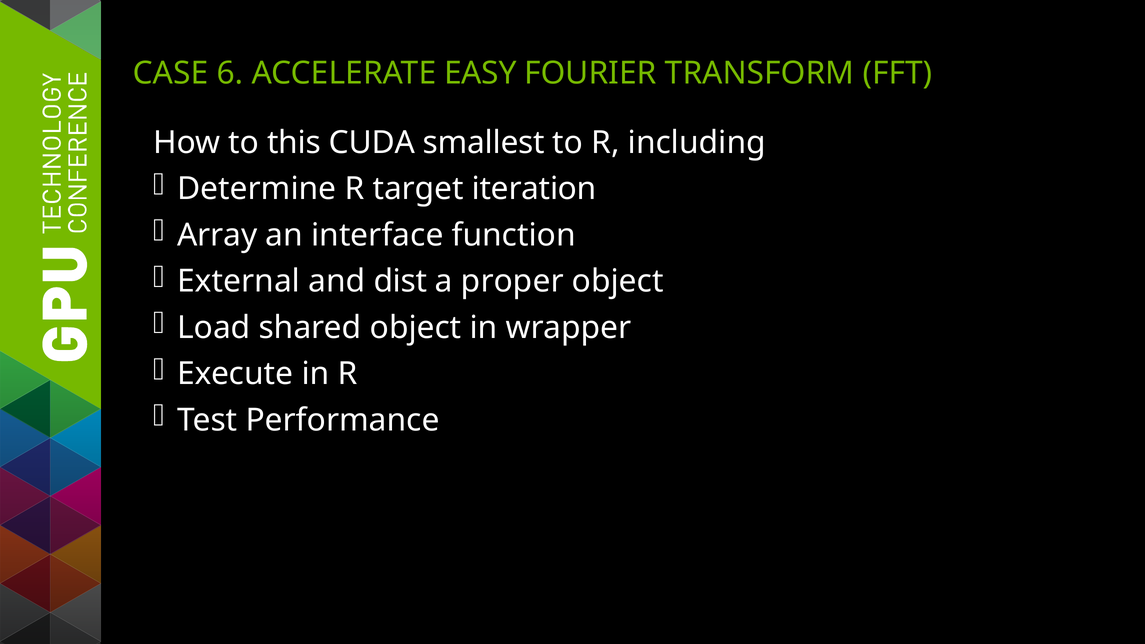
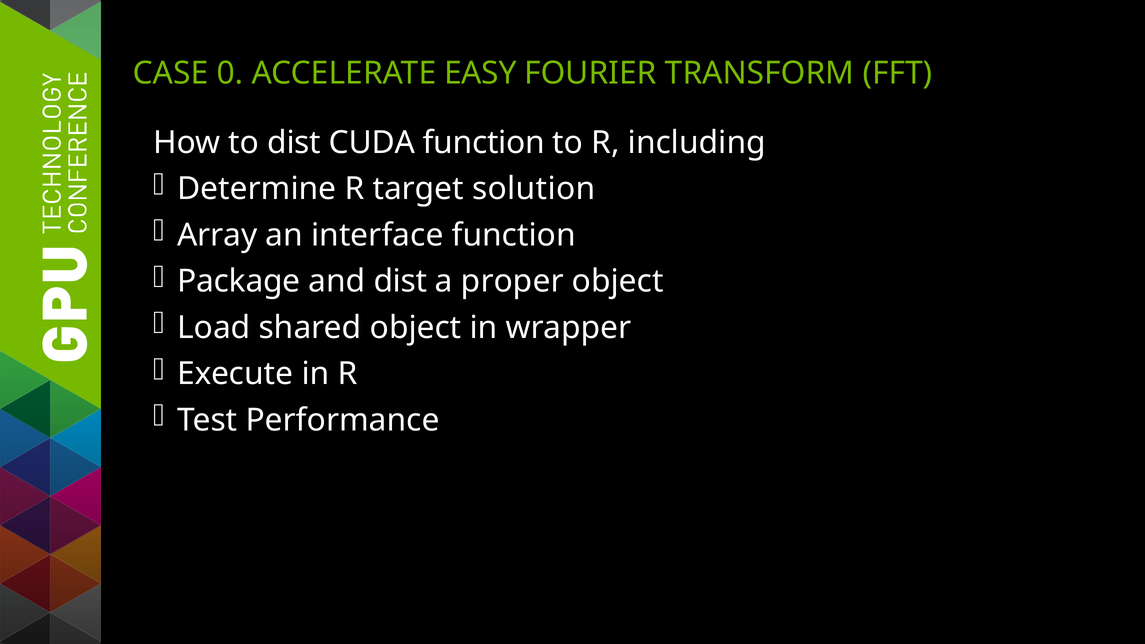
6: 6 -> 0 (230, 73)
to this: this -> dist (294, 143)
CUDA smallest: smallest -> function (484, 143)
iteration: iteration -> solution (534, 189)
External: External -> Package (239, 281)
